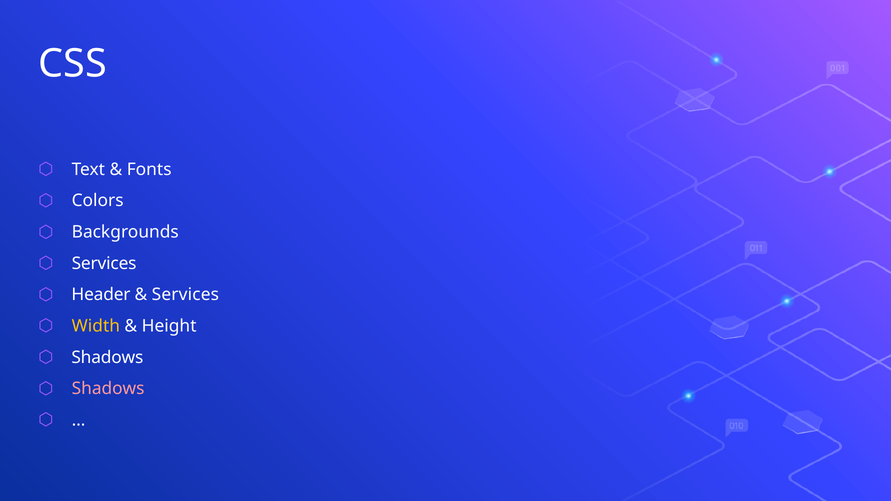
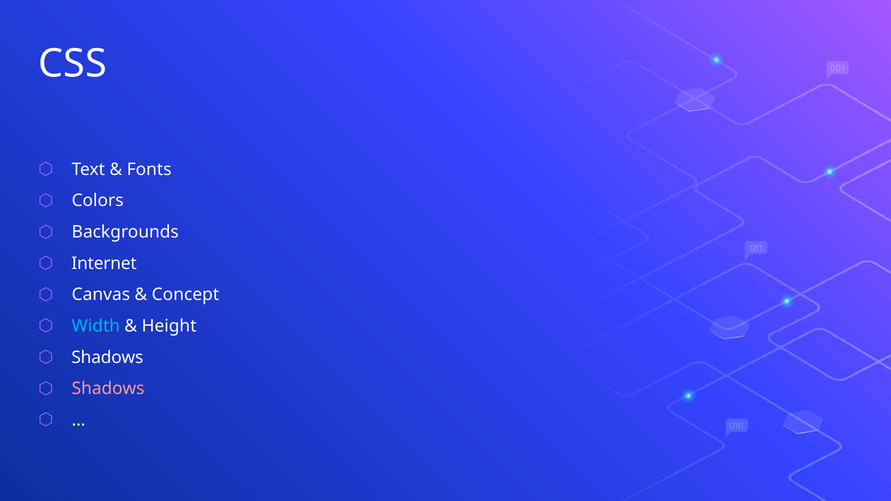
Services: Services -> Internet (104, 264)
Header: Header -> Canvas (101, 295)
Services: Services -> Concept (185, 295)
Width colour: yellow -> light blue (96, 326)
